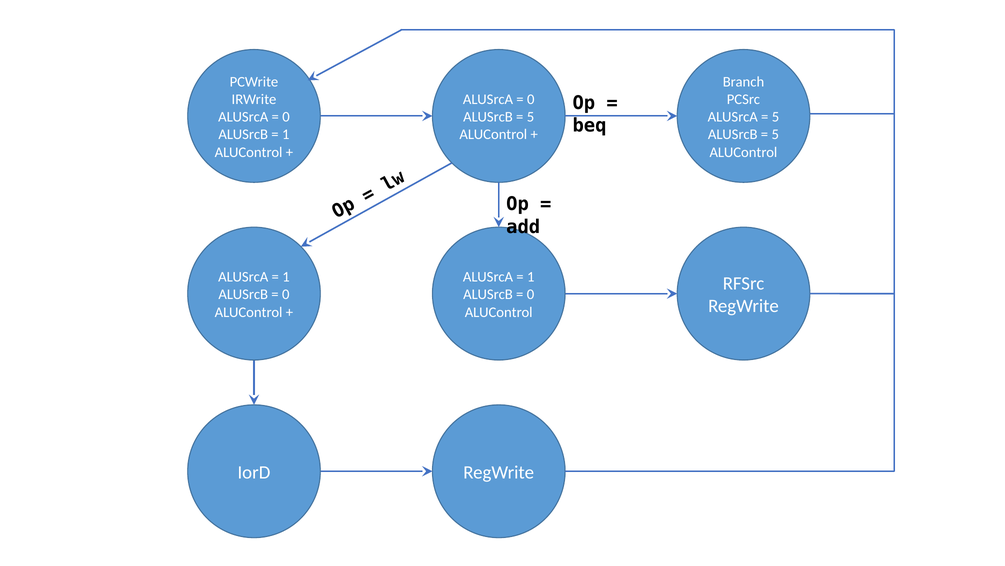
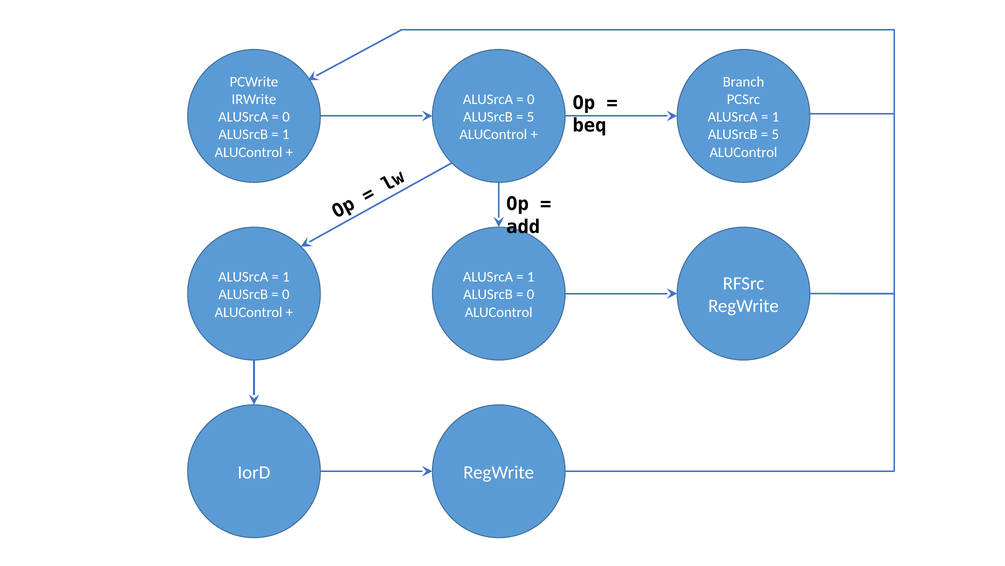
5: 5 -> 1 (775, 117)
